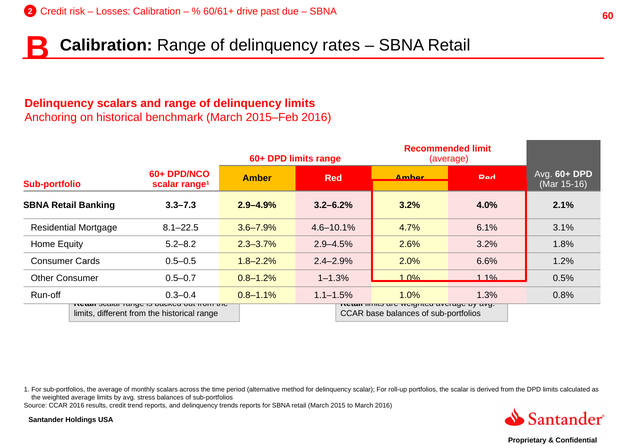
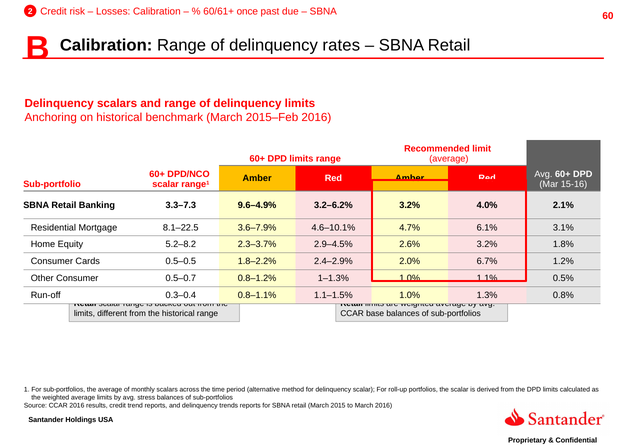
drive: drive -> once (247, 12)
2.9–4.9%: 2.9–4.9% -> 9.6–4.9% (257, 205)
6.6%: 6.6% -> 6.7% (487, 262)
